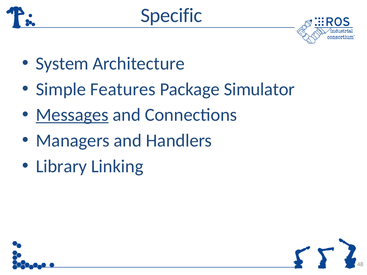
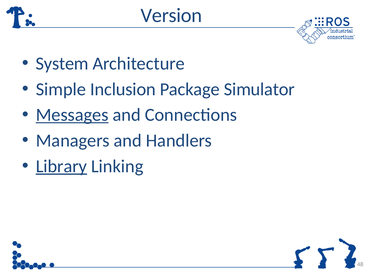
Specific: Specific -> Version (171, 15)
Features: Features -> Inclusion (123, 89)
Library underline: none -> present (61, 166)
